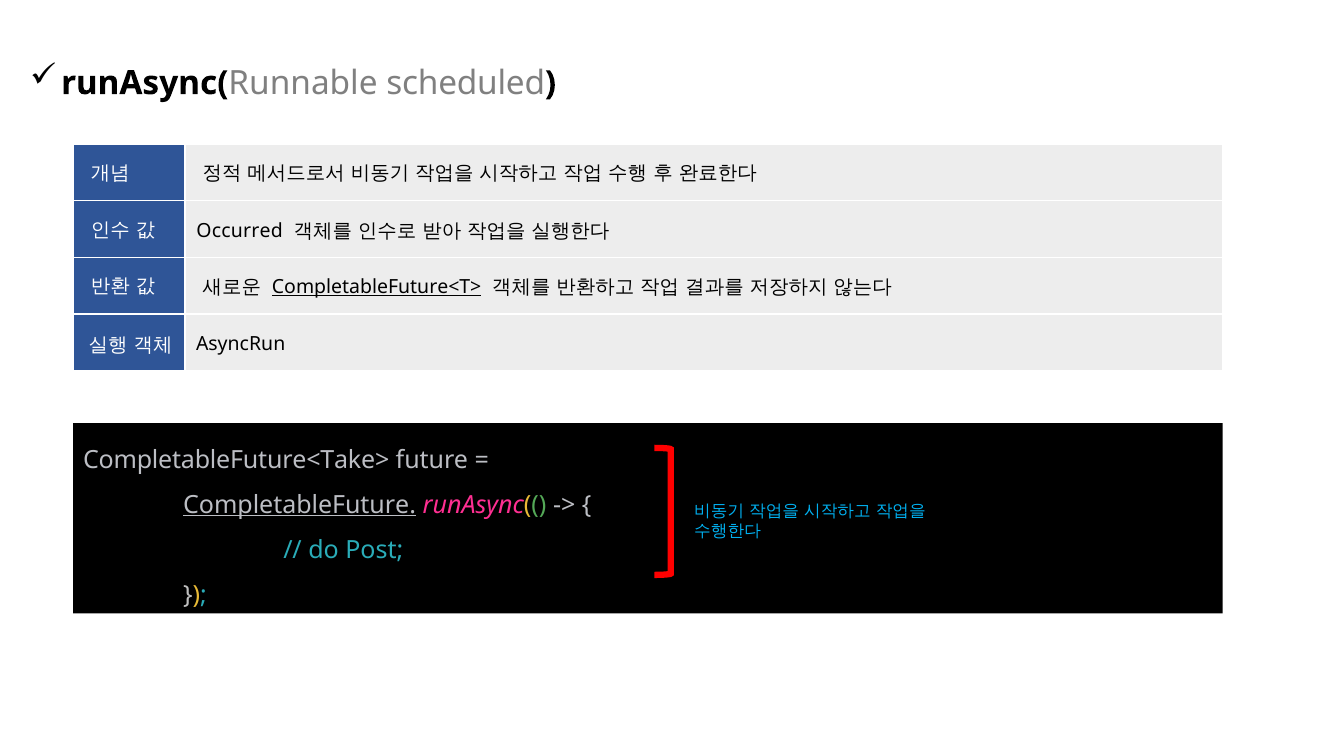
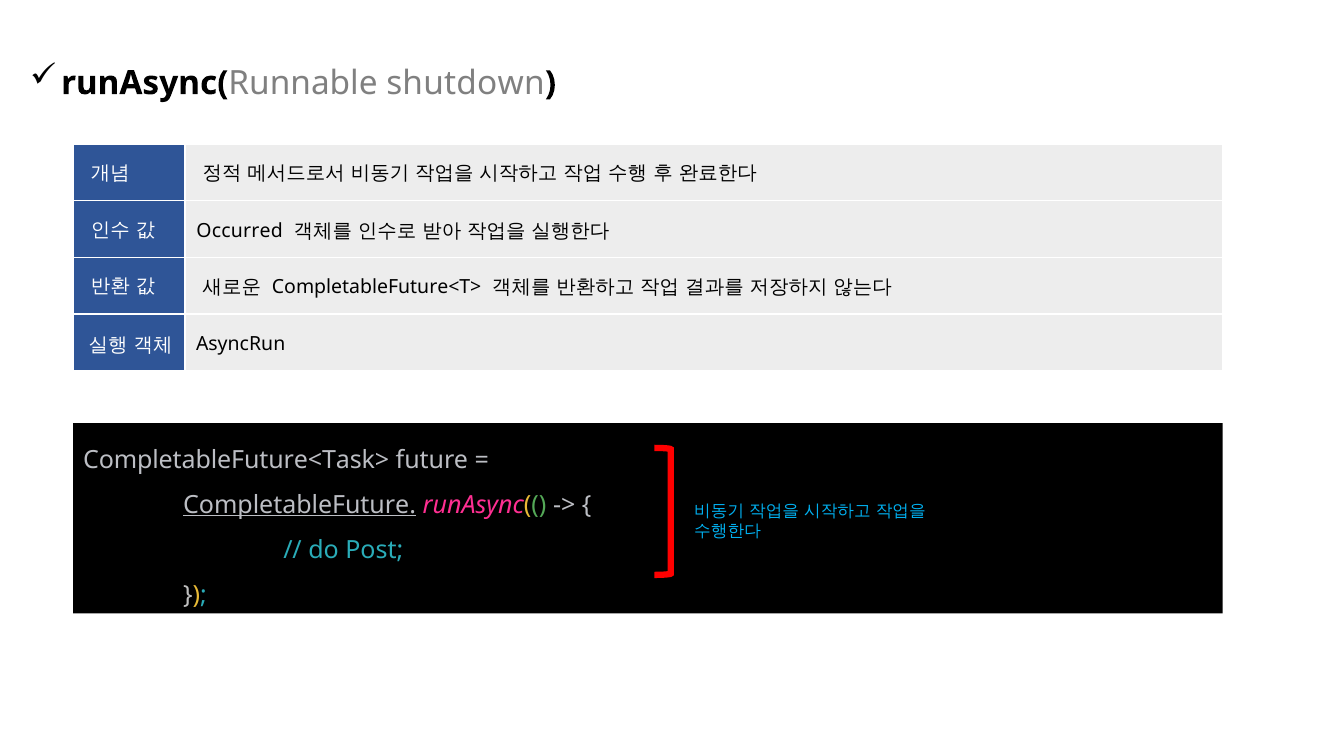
scheduled: scheduled -> shutdown (465, 83)
CompletableFuture<T> underline: present -> none (377, 287)
CompletableFuture<Take>: CompletableFuture<Take> -> CompletableFuture<Task> (236, 460)
